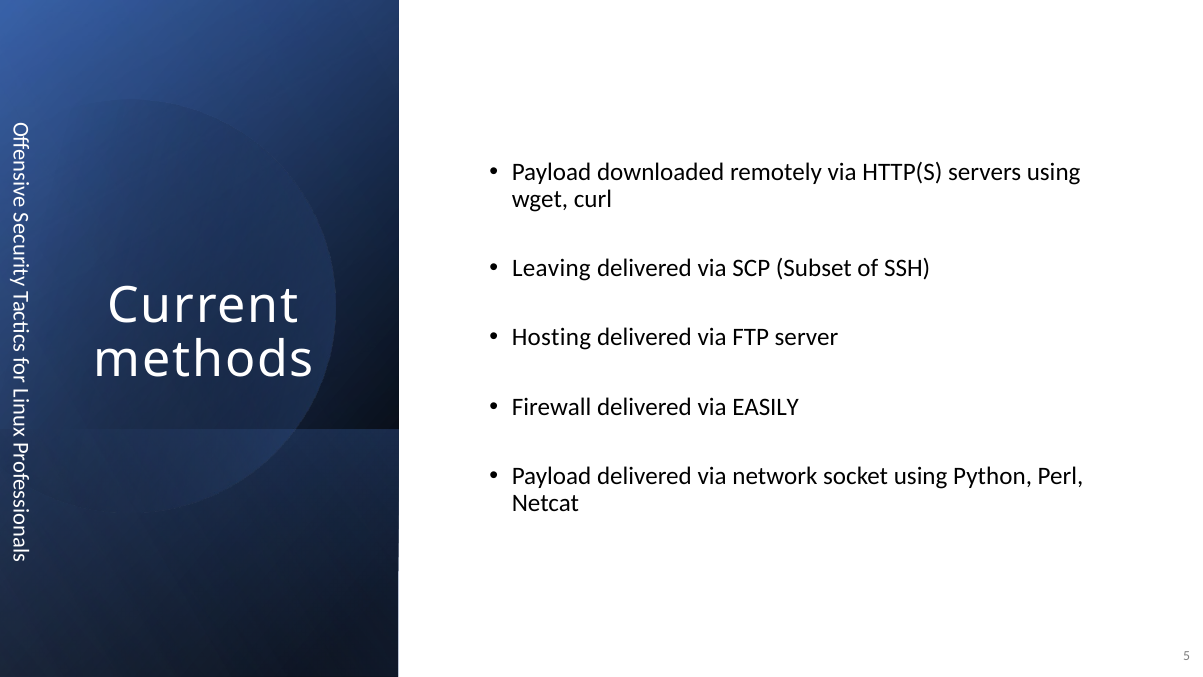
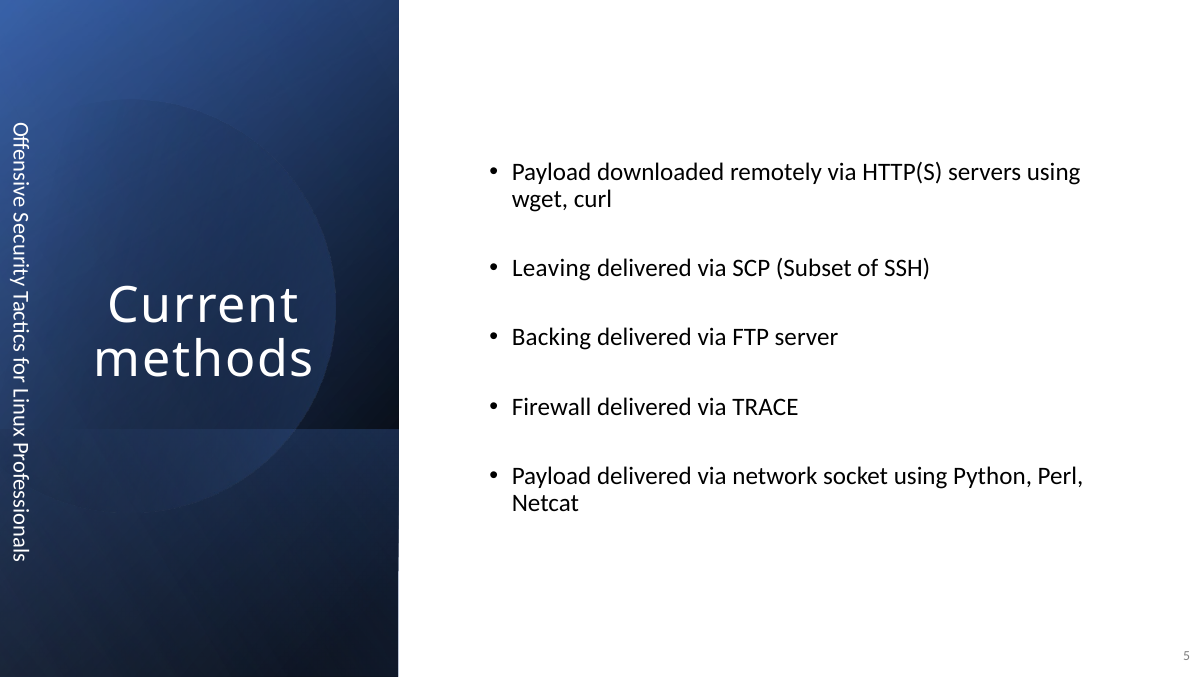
Hosting: Hosting -> Backing (552, 338)
EASILY: EASILY -> TRACE (766, 407)
